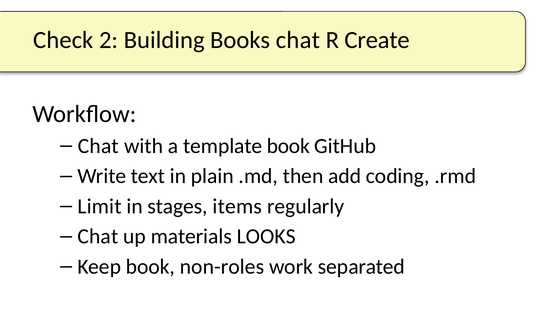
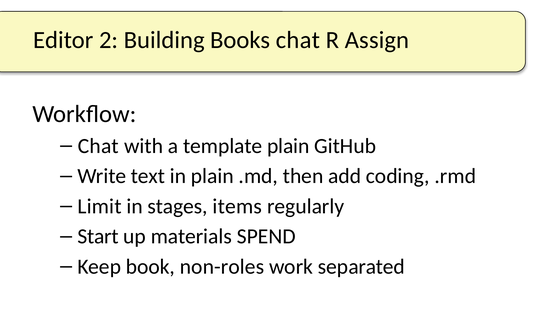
Check: Check -> Editor (63, 40)
Create: Create -> Assign (377, 40)
template book: book -> plain (288, 146)
Chat: Chat -> Start (98, 237)
LOOKS: LOOKS -> SPEND (266, 237)
